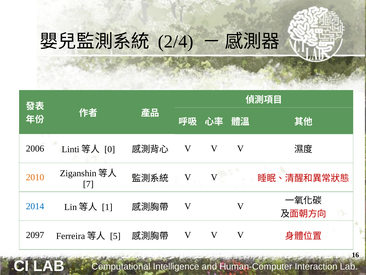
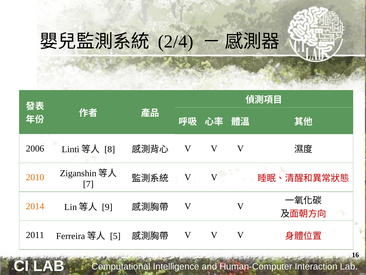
0: 0 -> 8 (110, 149)
2014 colour: blue -> orange (35, 206)
1: 1 -> 9 (107, 207)
2097: 2097 -> 2011 (35, 235)
